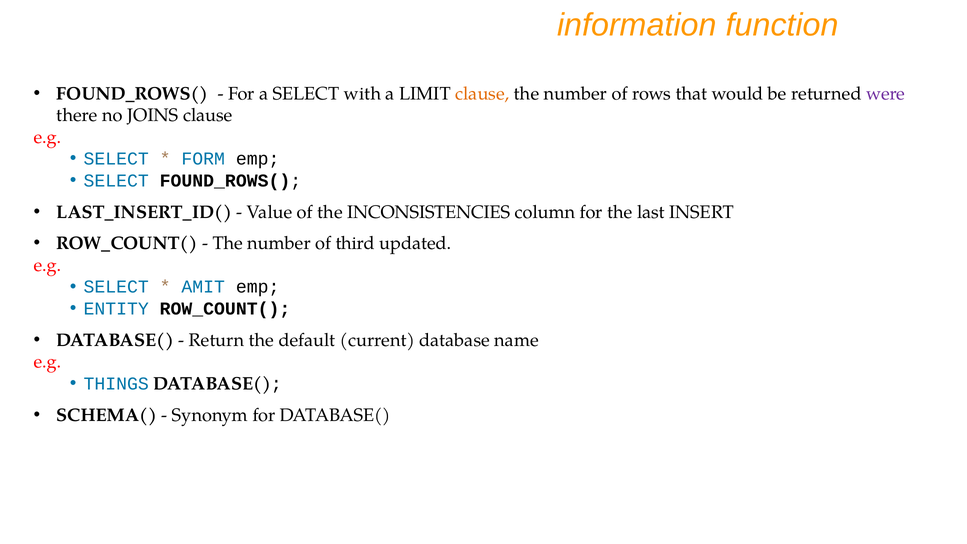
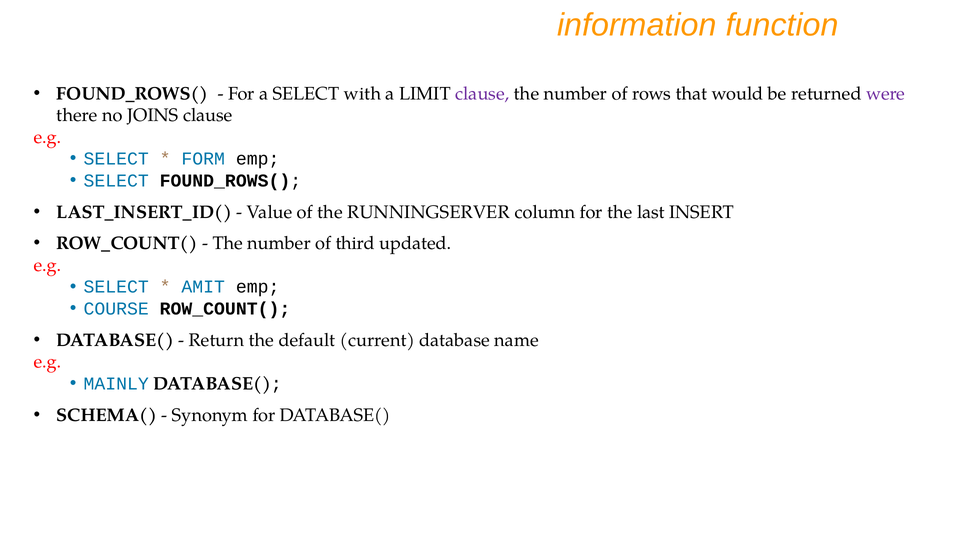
clause colour: orange -> purple (482, 94)
INCONSISTENCIES: INCONSISTENCIES -> RUNNINGSERVER (429, 212)
ENTITY: ENTITY -> COURSE (116, 309)
THINGS: THINGS -> MAINLY (116, 384)
